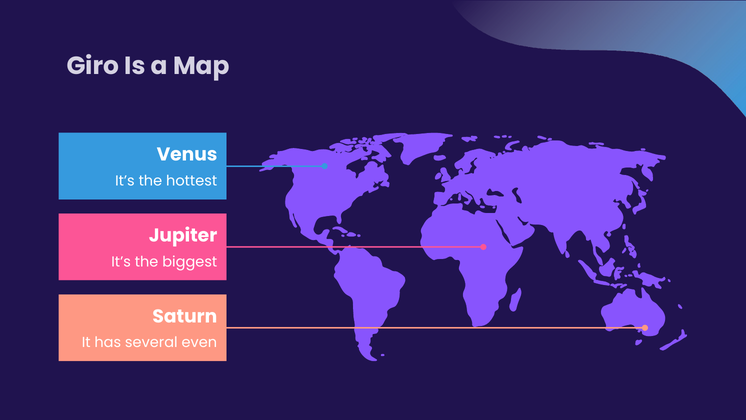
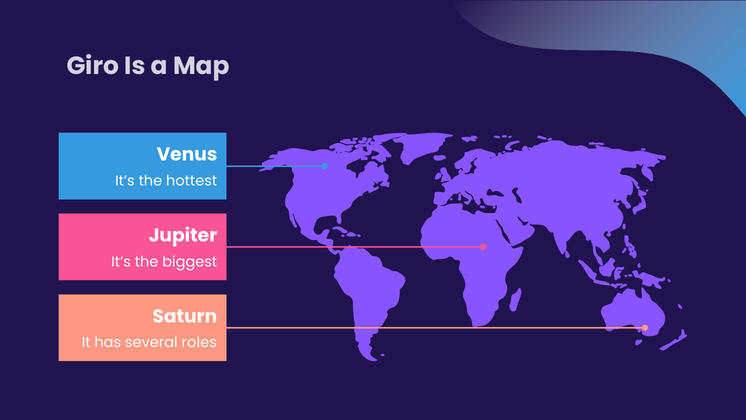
even: even -> roles (199, 342)
